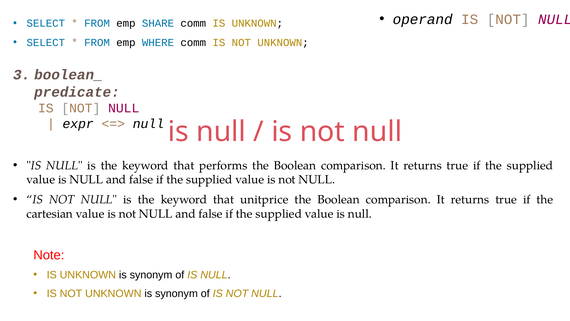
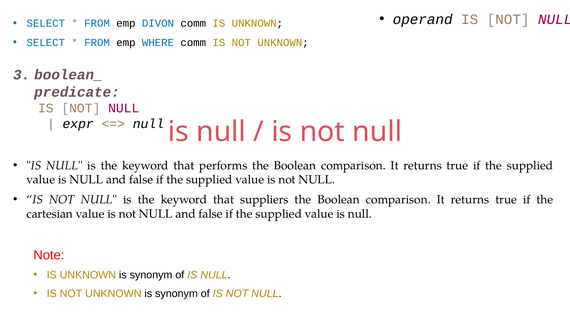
SHARE: SHARE -> DIVON (158, 23)
unitprice: unitprice -> suppliers (264, 199)
